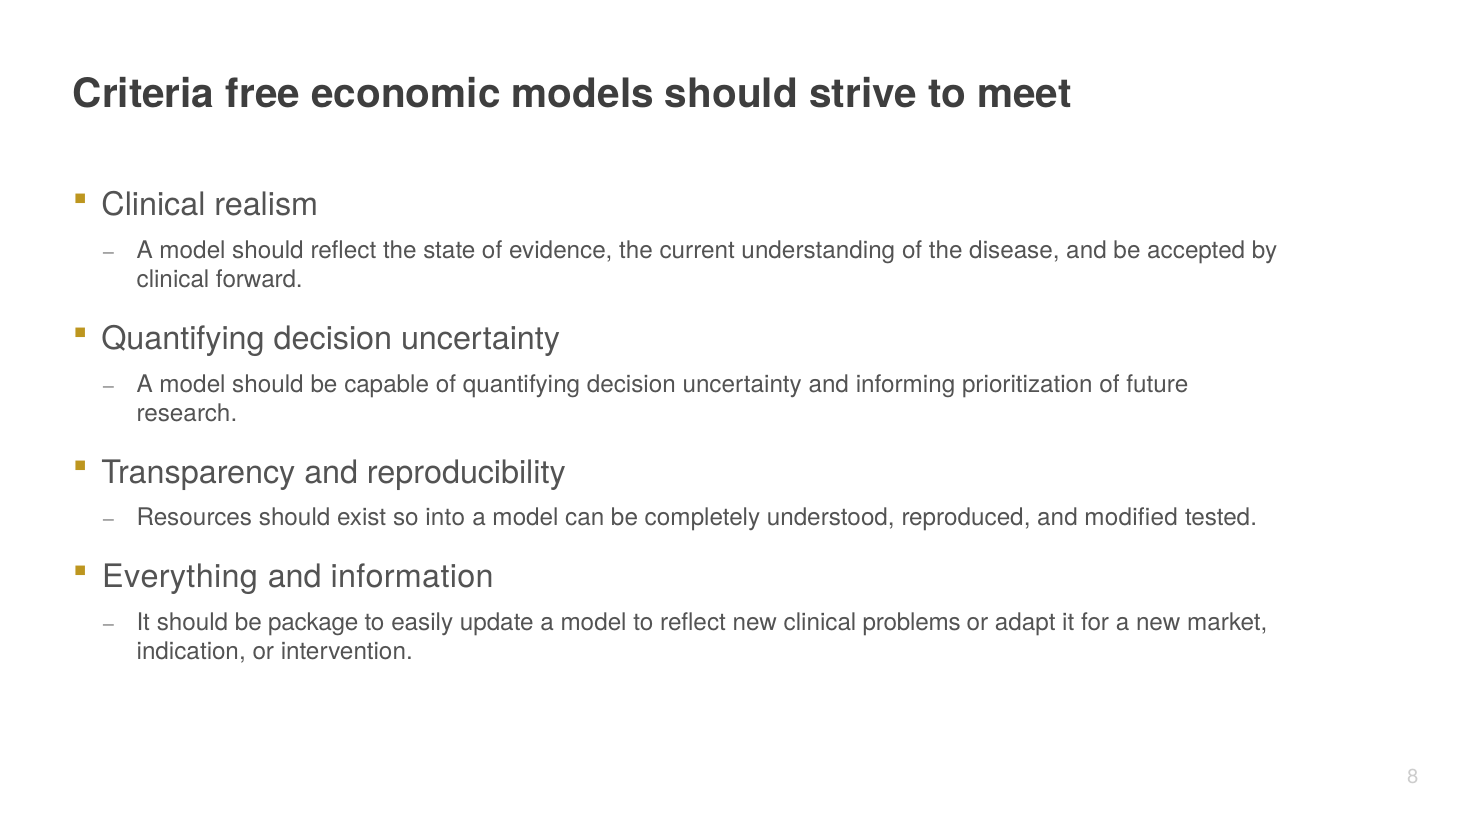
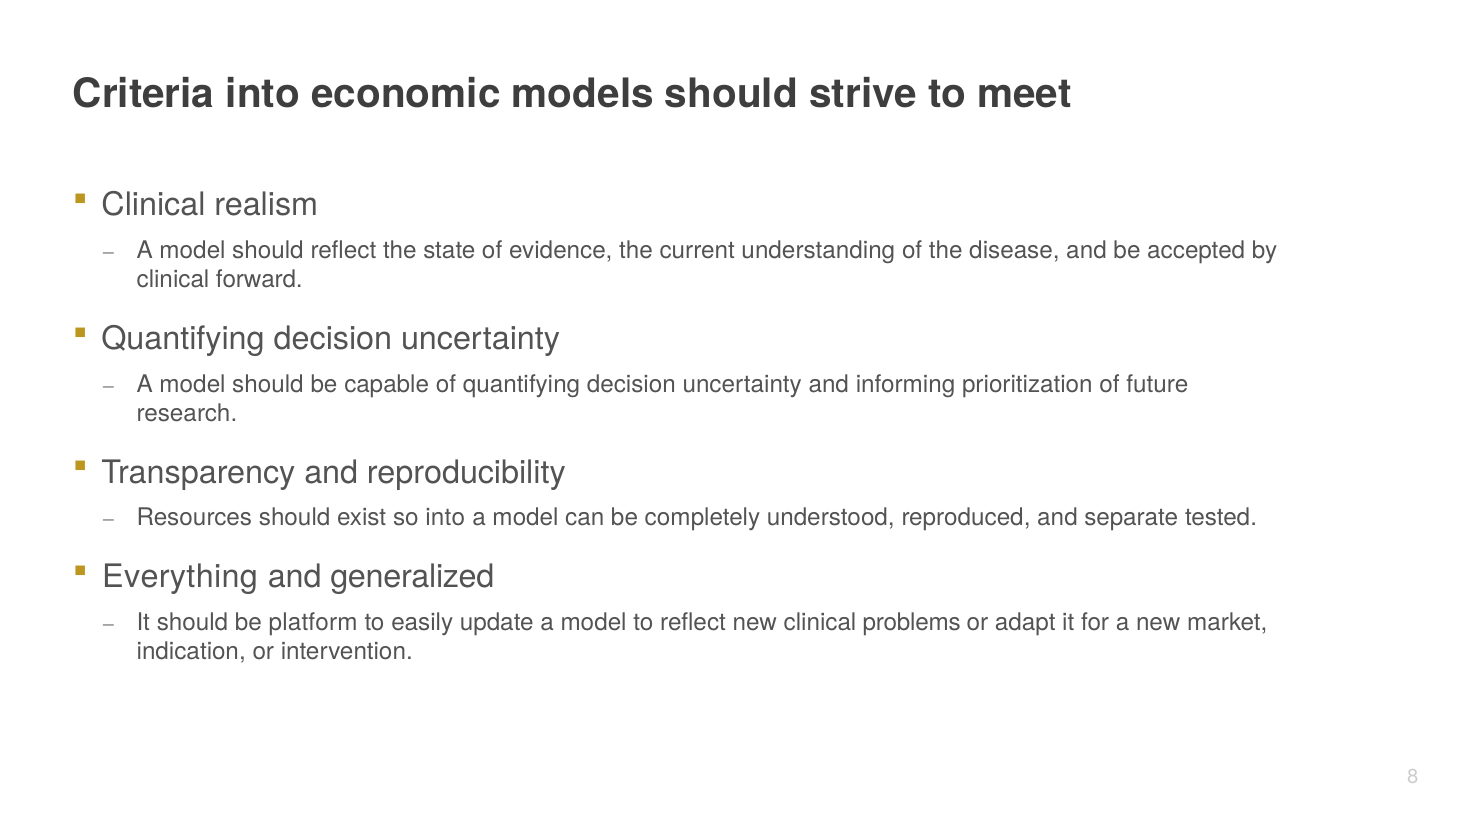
Criteria free: free -> into (263, 94)
modified: modified -> separate (1131, 518)
information: information -> generalized (412, 577)
package: package -> platform (313, 623)
